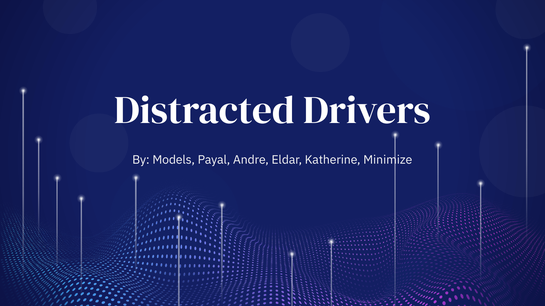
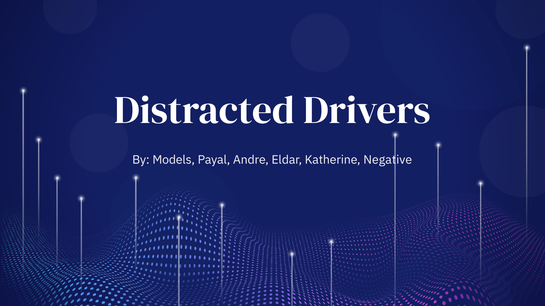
Minimize: Minimize -> Negative (388, 160)
